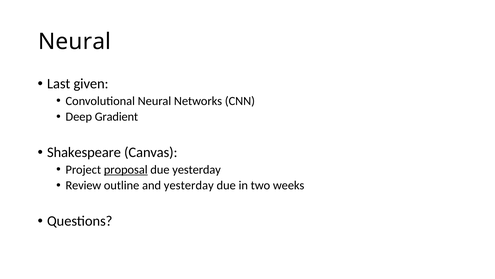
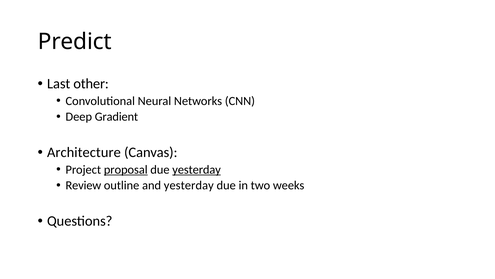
Neural: Neural -> Predict (75, 42)
given: given -> other (91, 84)
Shakespeare: Shakespeare -> Architecture (84, 152)
yesterday underline: none -> present (197, 169)
